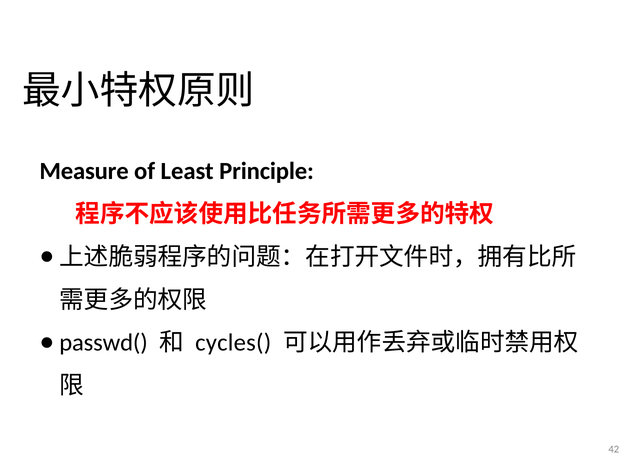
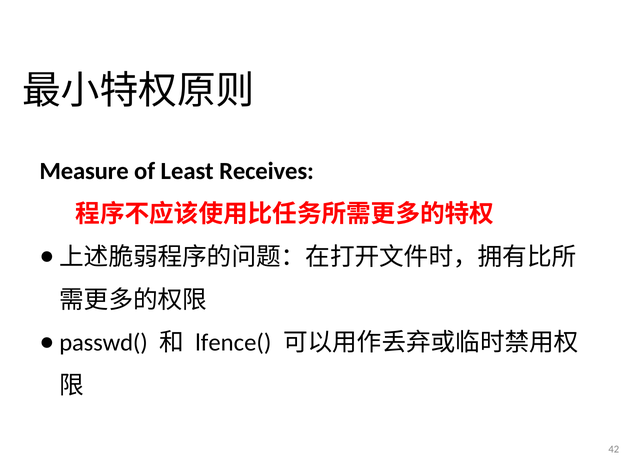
Principle: Principle -> Receives (267, 172)
cycles(: cycles( -> lfence( (233, 343)
